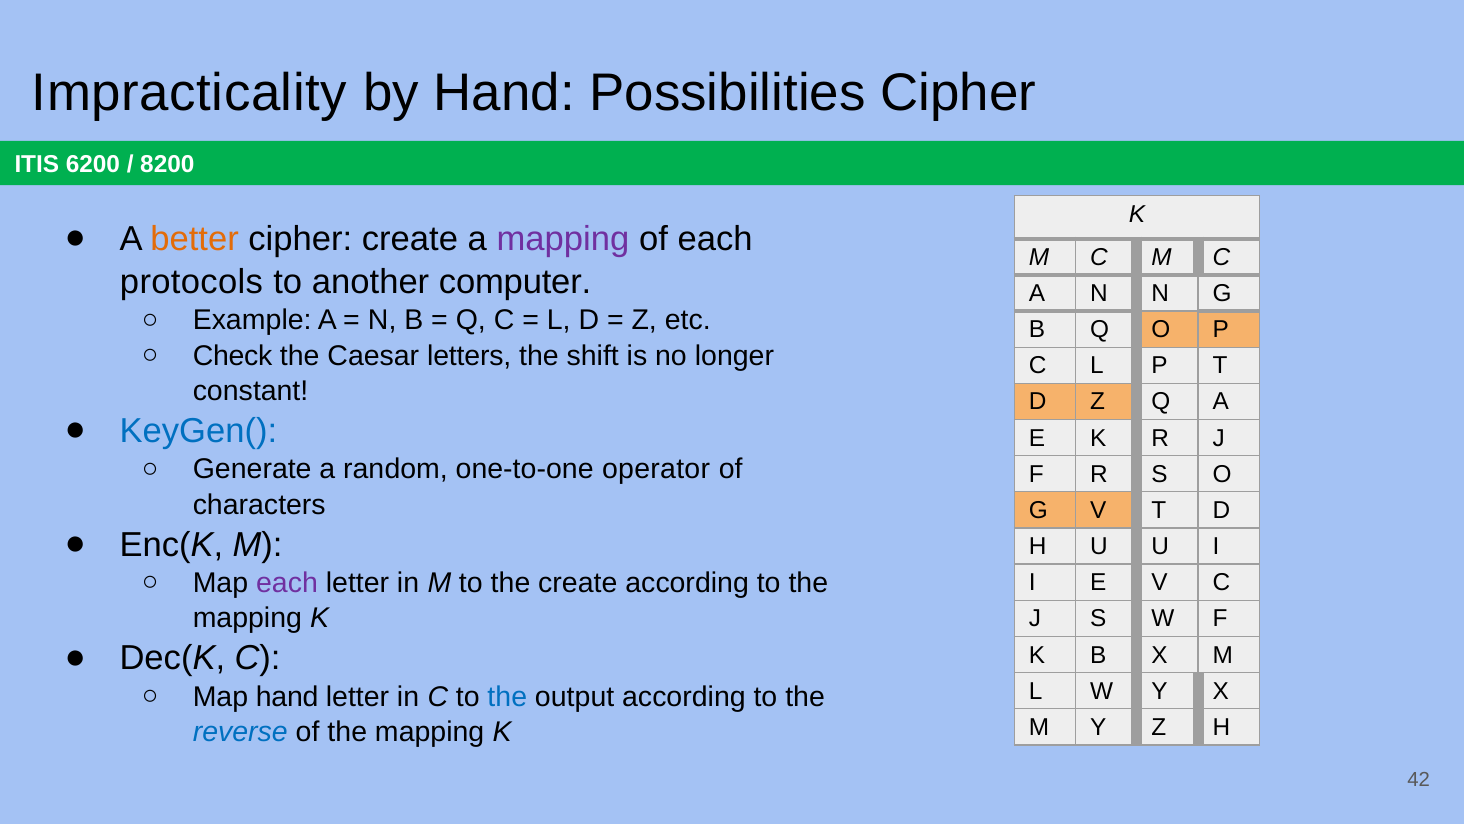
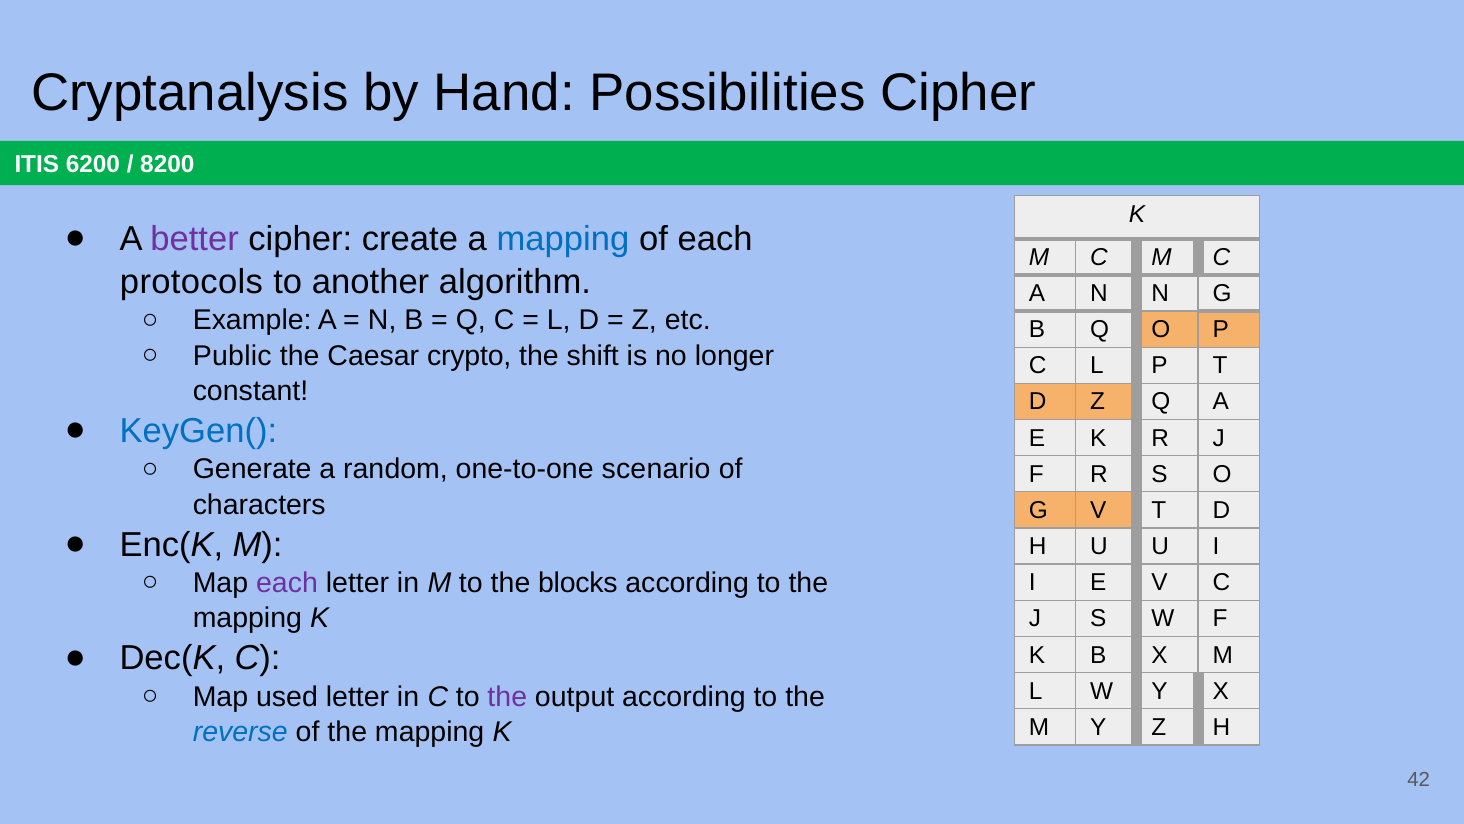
Impracticality: Impracticality -> Cryptanalysis (190, 93)
better colour: orange -> purple (195, 239)
mapping colour: purple -> blue (563, 239)
computer: computer -> algorithm (515, 282)
Check: Check -> Public (232, 356)
letters: letters -> crypto (469, 356)
operator: operator -> scenario (656, 469)
the create: create -> blocks (578, 583)
Map hand: hand -> used (287, 696)
the colour: blue -> purple (507, 696)
